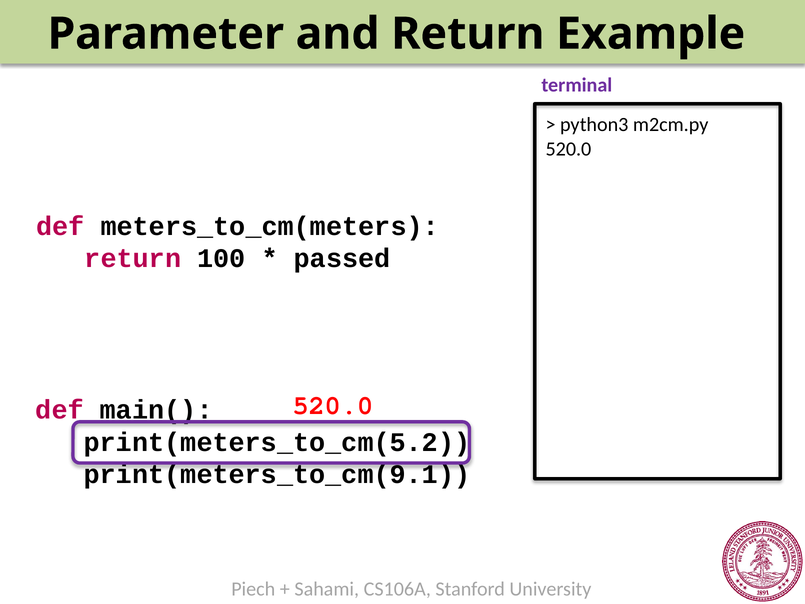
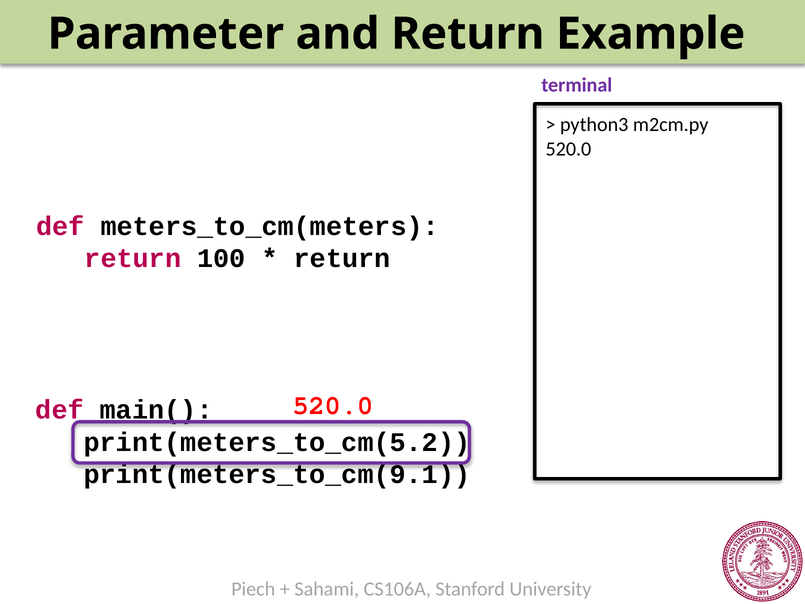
passed: passed -> return (342, 258)
